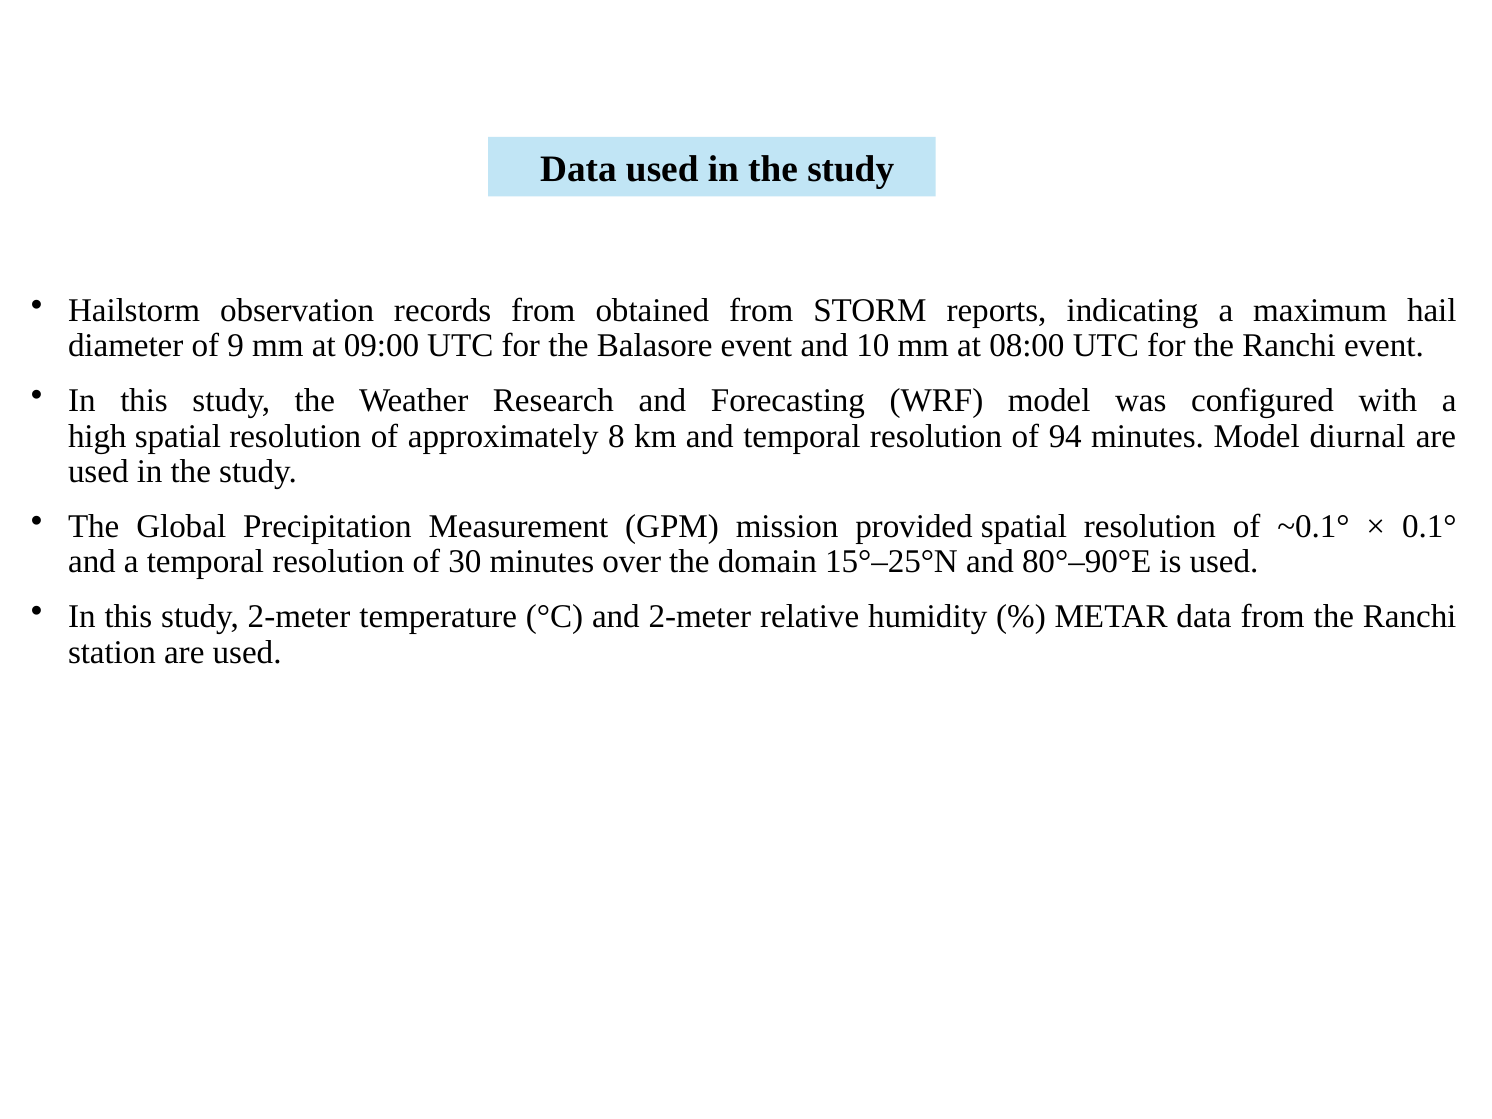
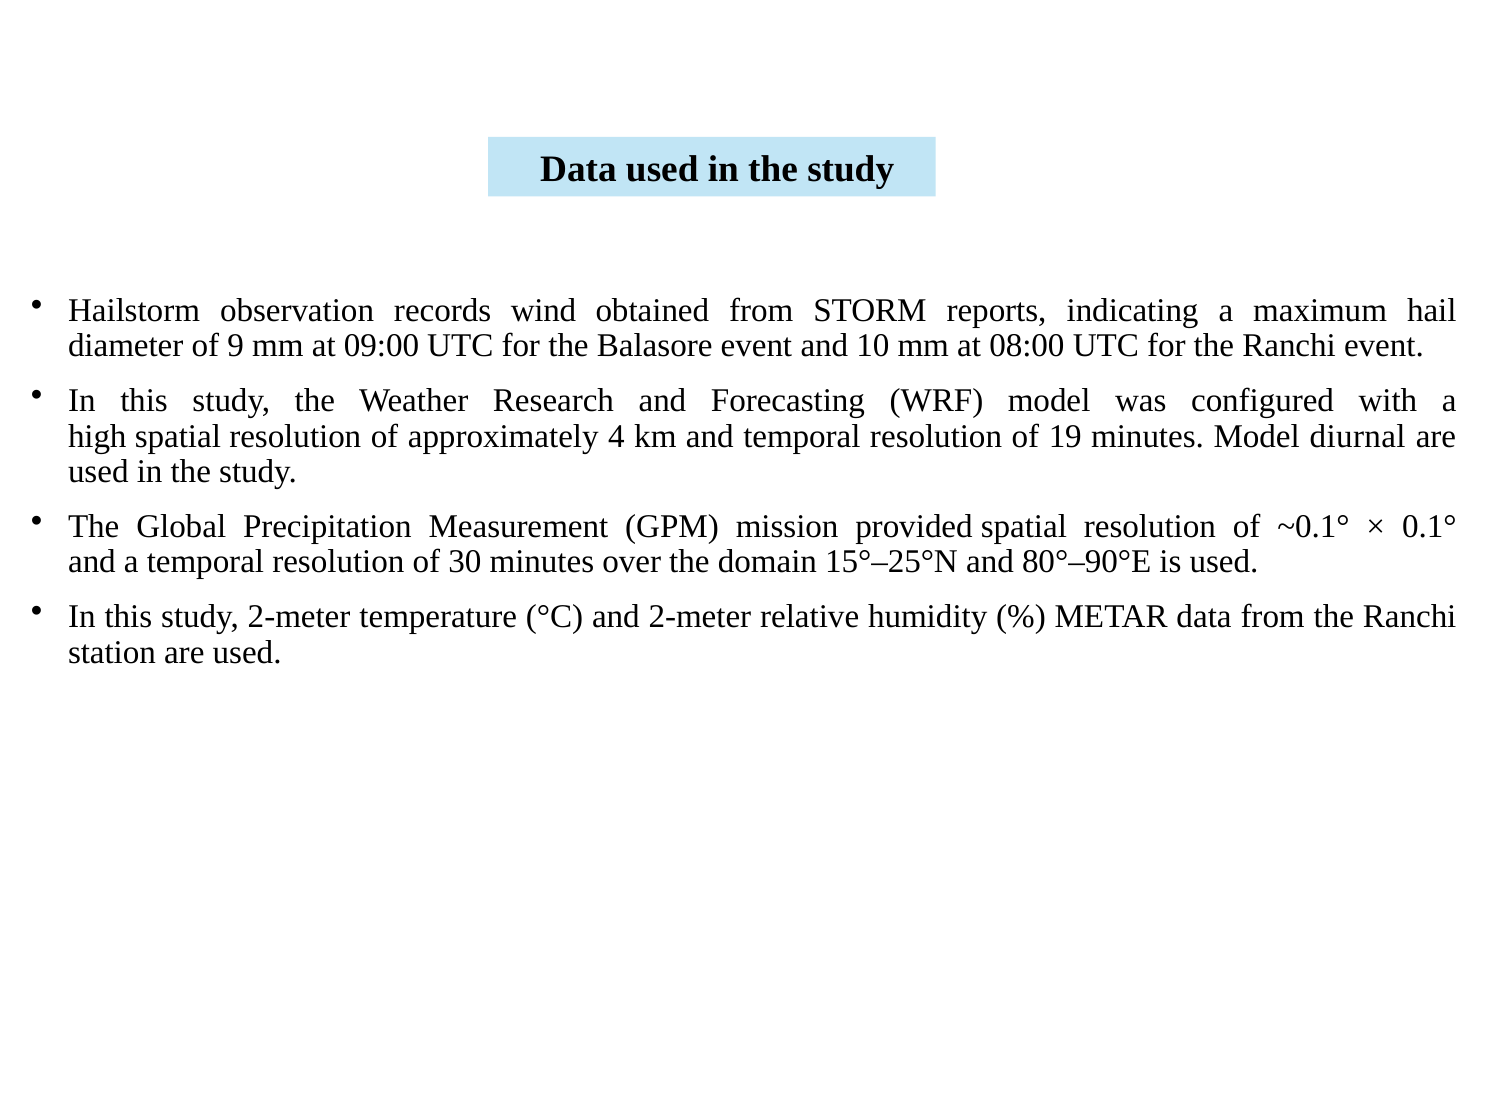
records from: from -> wind (543, 310)
8: 8 -> 4 (616, 436)
94: 94 -> 19 (1065, 436)
